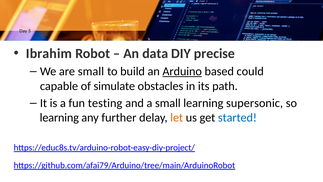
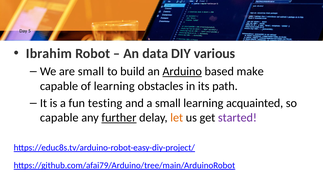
precise: precise -> various (214, 53)
could: could -> make (250, 71)
of simulate: simulate -> learning (114, 86)
supersonic: supersonic -> acquainted (255, 103)
learning: learning -> capable (59, 118)
further underline: none -> present (119, 118)
started colour: blue -> purple (237, 118)
